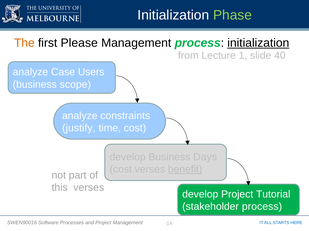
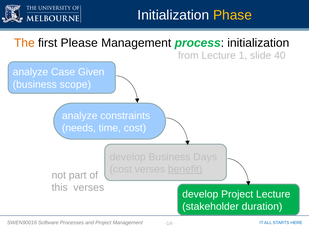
Phase colour: light green -> yellow (233, 15)
initialization underline: present -> none (258, 43)
Users: Users -> Given (91, 72)
justify: justify -> needs (79, 128)
Project Tutorial: Tutorial -> Lecture (273, 195)
stakeholder process: process -> duration (262, 207)
